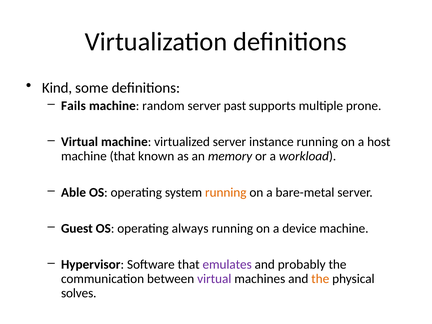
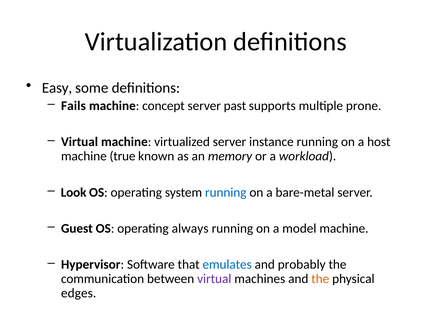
Kind: Kind -> Easy (57, 88)
random: random -> concept (163, 106)
machine that: that -> true (123, 156)
Able: Able -> Look (74, 192)
running colour: orange -> blue (226, 192)
device: device -> model (299, 228)
emulates colour: purple -> blue (227, 265)
solves: solves -> edges (79, 293)
